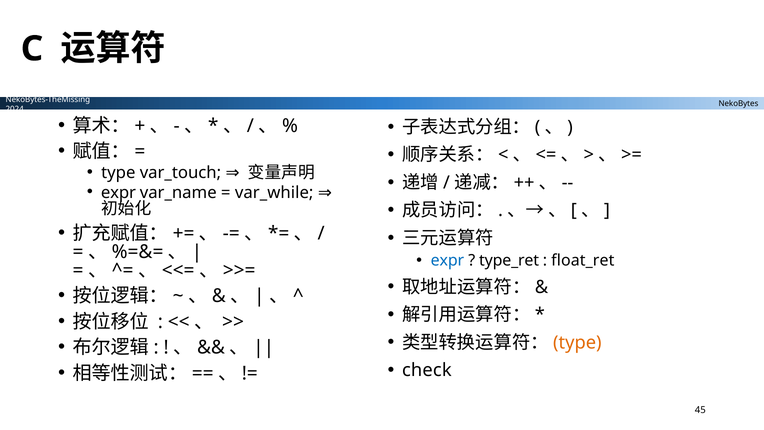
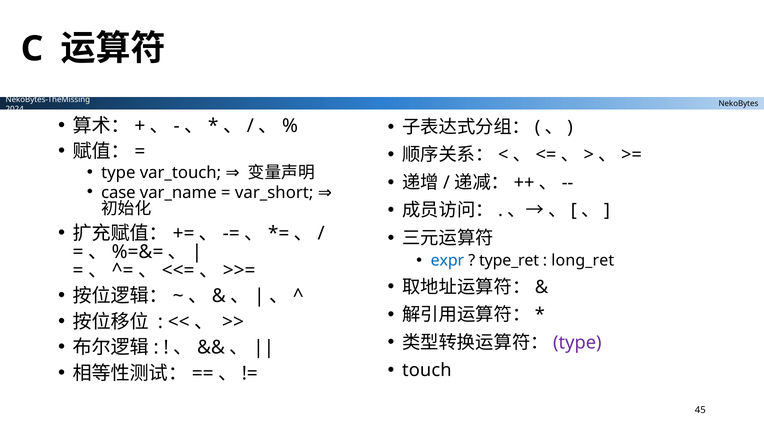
expr: expr -> case (118, 192)
var_while: var_while -> var_short (274, 192)
float_ret: float_ret -> long_ret (583, 260)
type colour: orange -> purple (577, 342)
check: check -> touch (427, 370)
